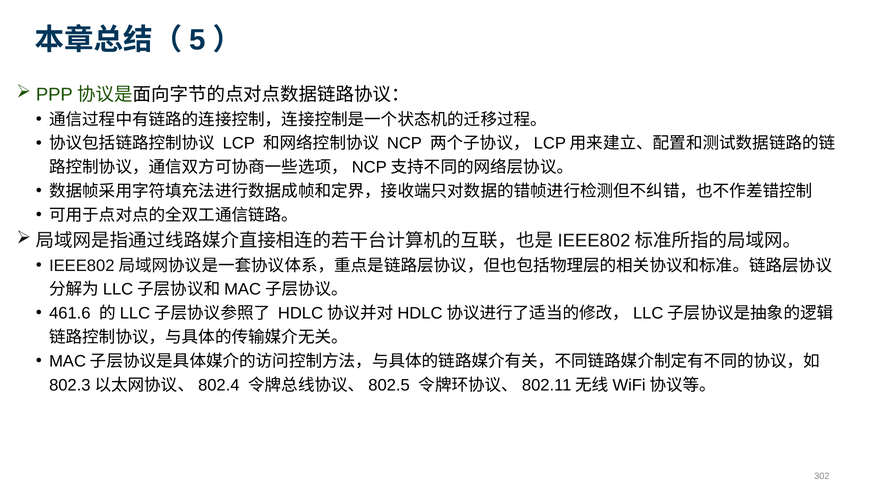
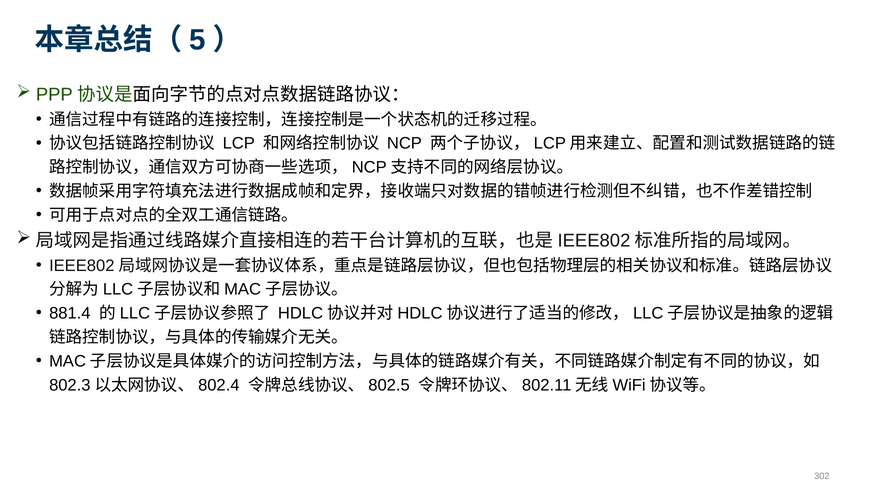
461.6: 461.6 -> 881.4 (70, 313)
